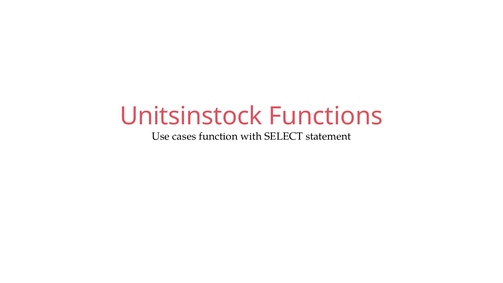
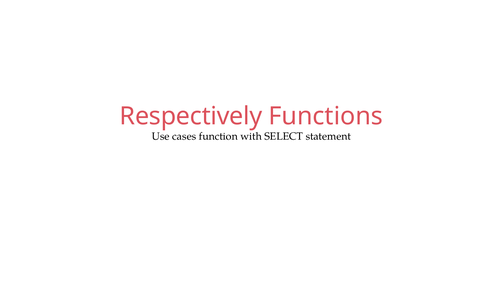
Unitsinstock: Unitsinstock -> Respectively (191, 116)
